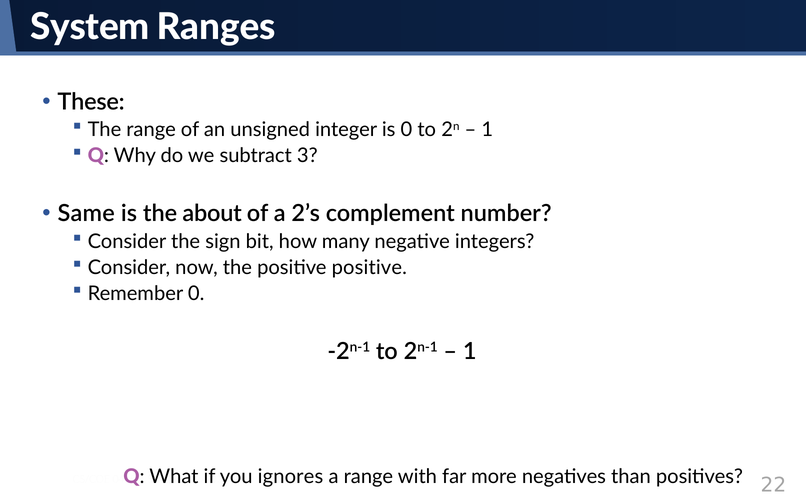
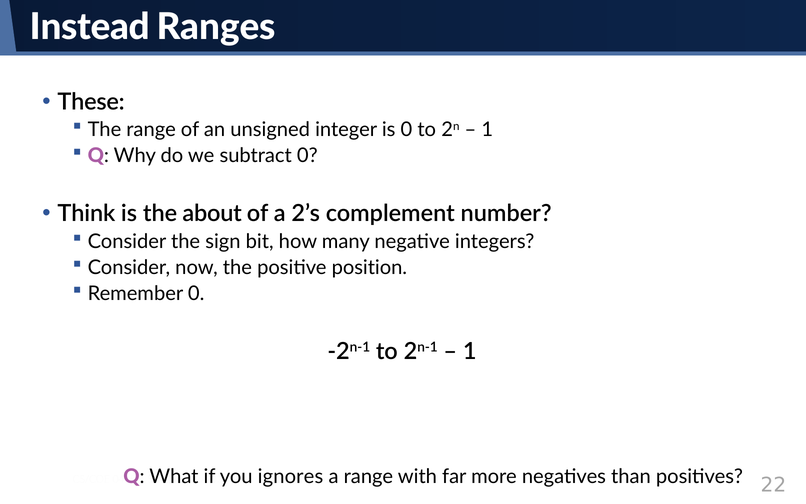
System: System -> Instead (90, 27)
subtract 3: 3 -> 0 (307, 156)
Same: Same -> Think (86, 214)
positive positive: positive -> position (369, 267)
